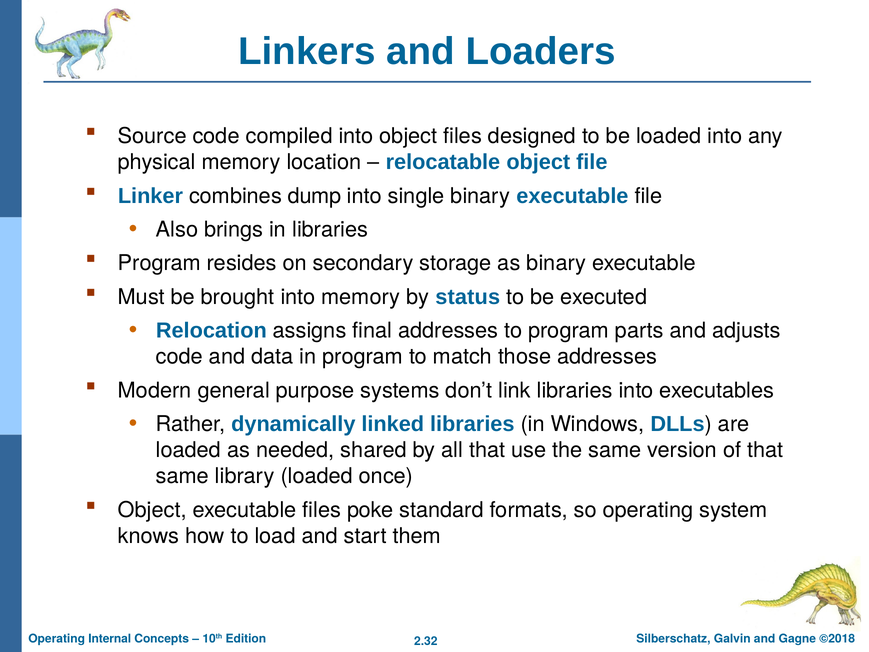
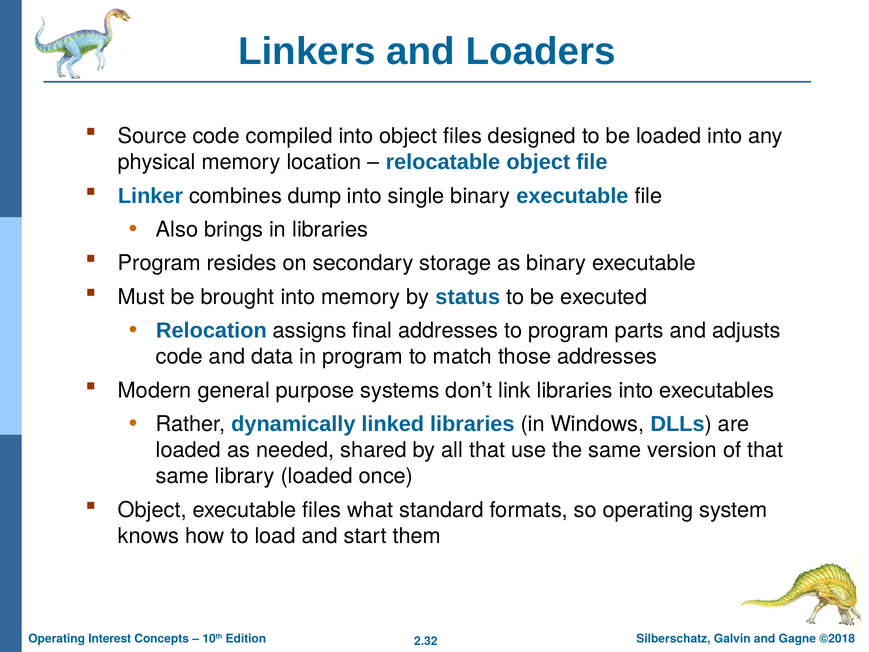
poke: poke -> what (370, 510)
Internal: Internal -> Interest (110, 638)
